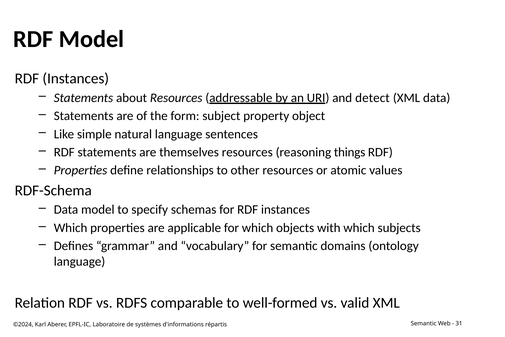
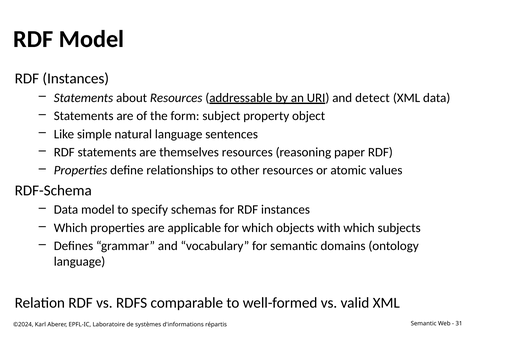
things: things -> paper (350, 152)
